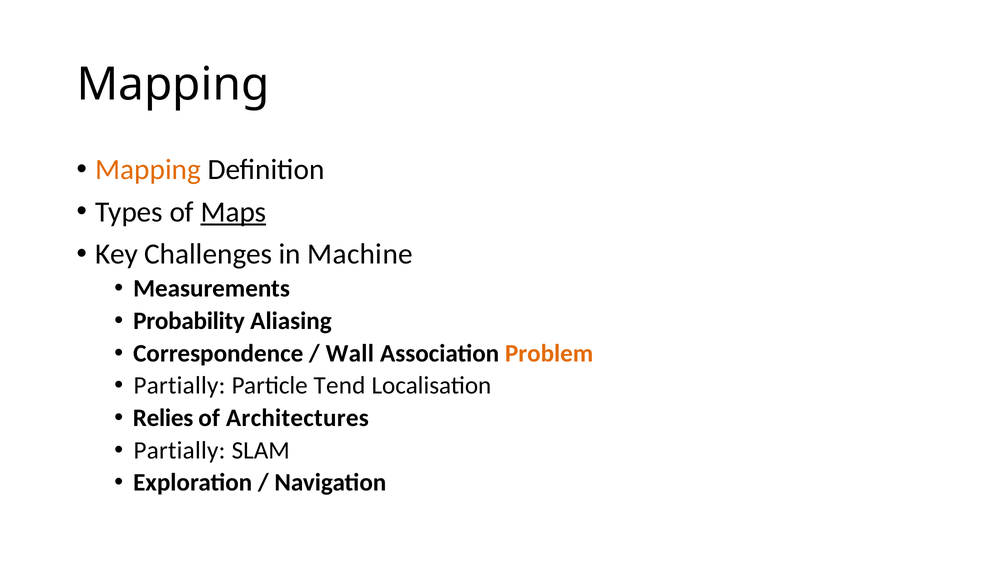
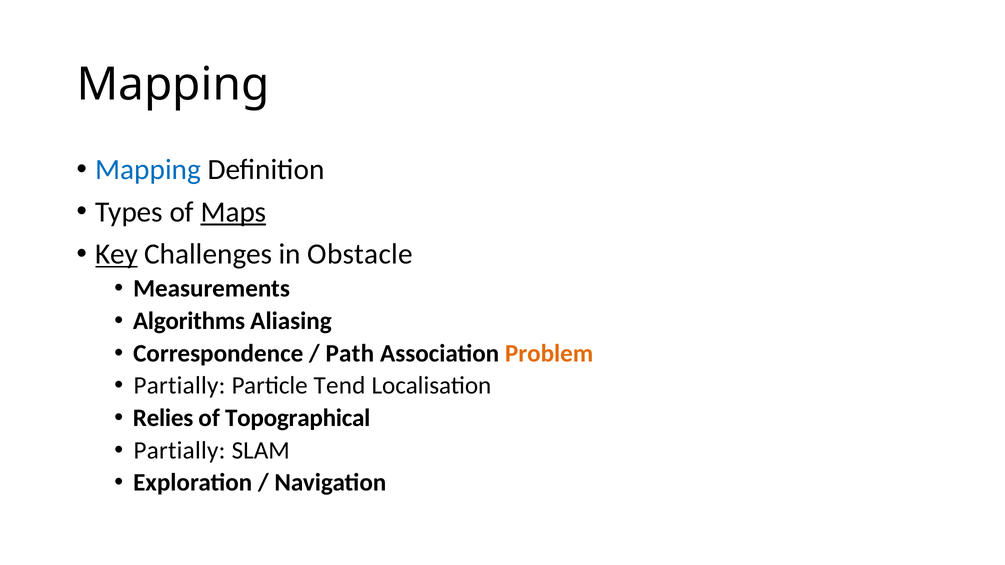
Mapping colour: orange -> blue (148, 170)
Key underline: none -> present (117, 254)
Machine: Machine -> Obstacle (360, 254)
Probability: Probability -> Algorithms (189, 321)
Wall: Wall -> Path (350, 354)
Architectures: Architectures -> Topographical (298, 418)
